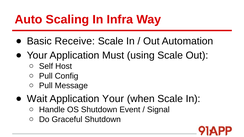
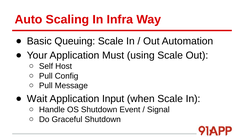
Receive: Receive -> Queuing (75, 41)
Application Your: Your -> Input (113, 99)
